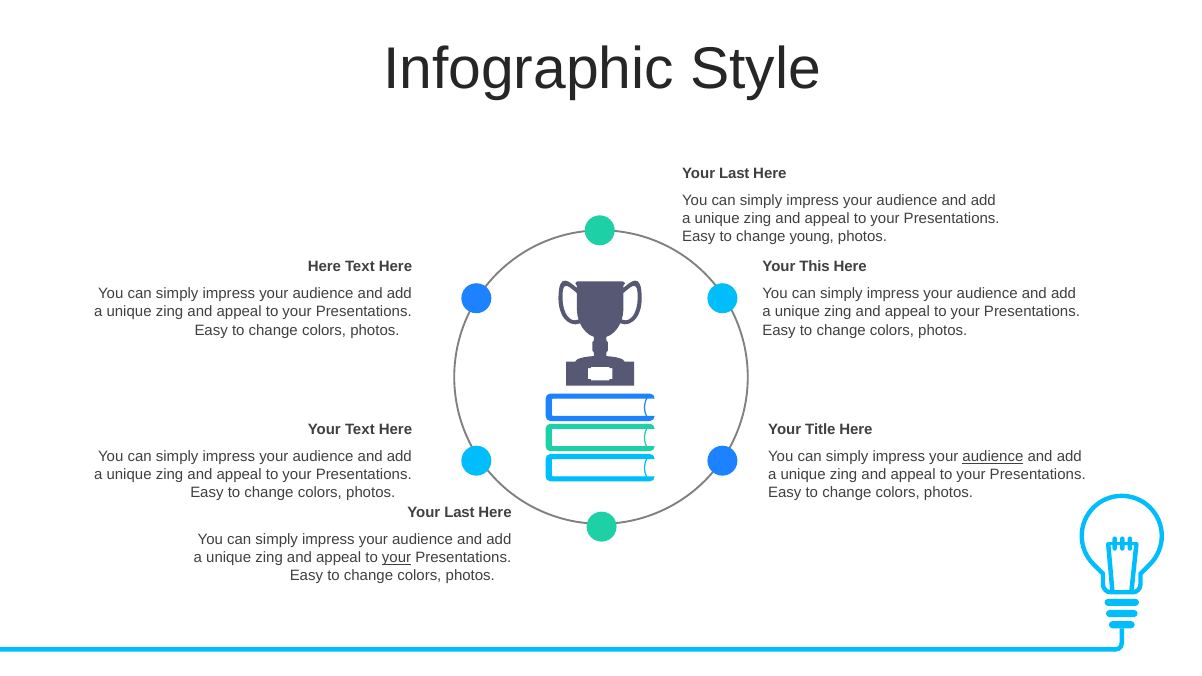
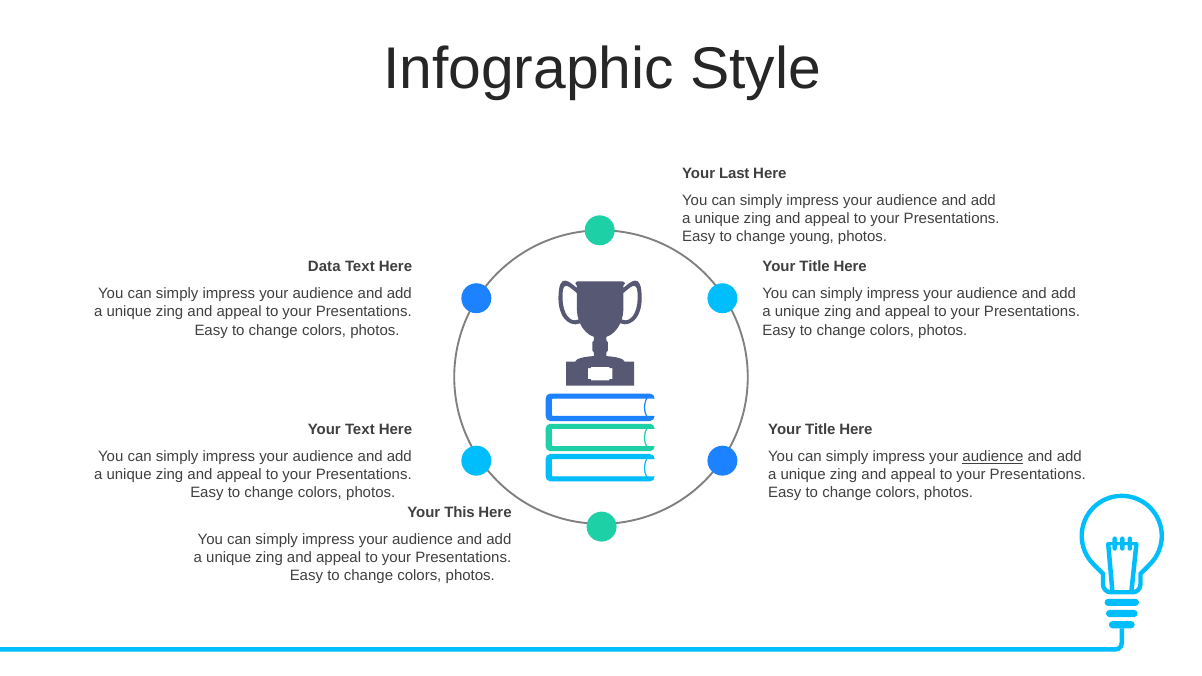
Here: Here -> Data (324, 267)
This: This -> Title (815, 267)
Last: Last -> This (459, 513)
your underline: present -> none (397, 558)
